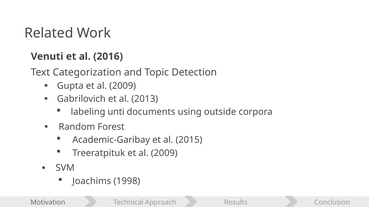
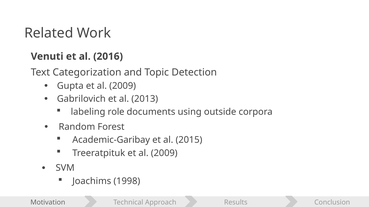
unti: unti -> role (116, 112)
